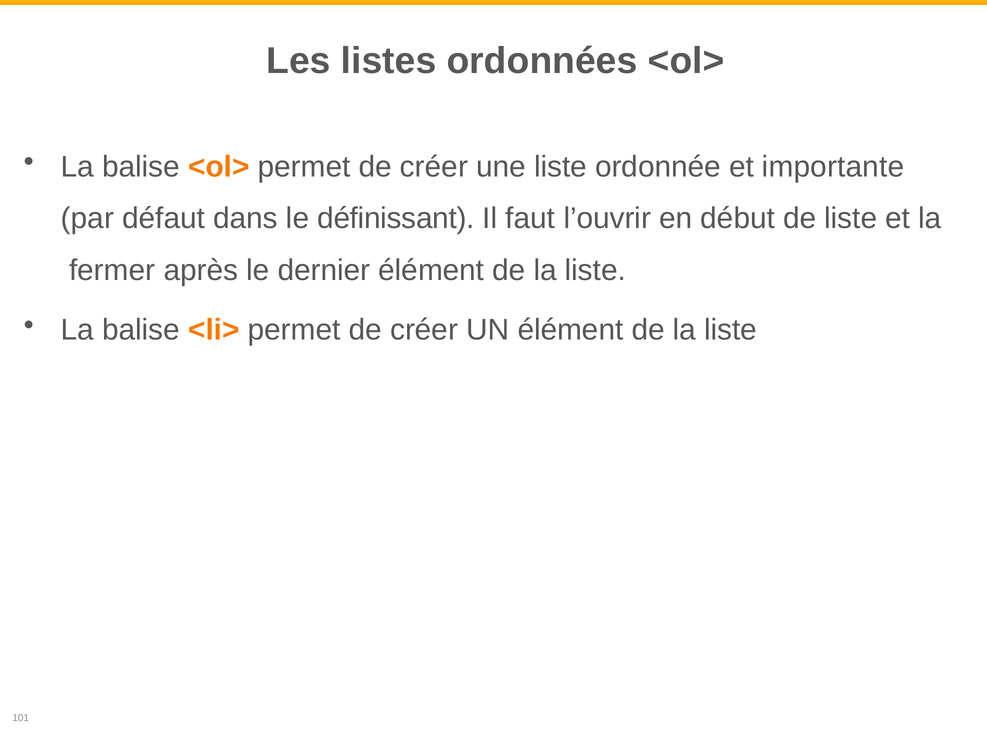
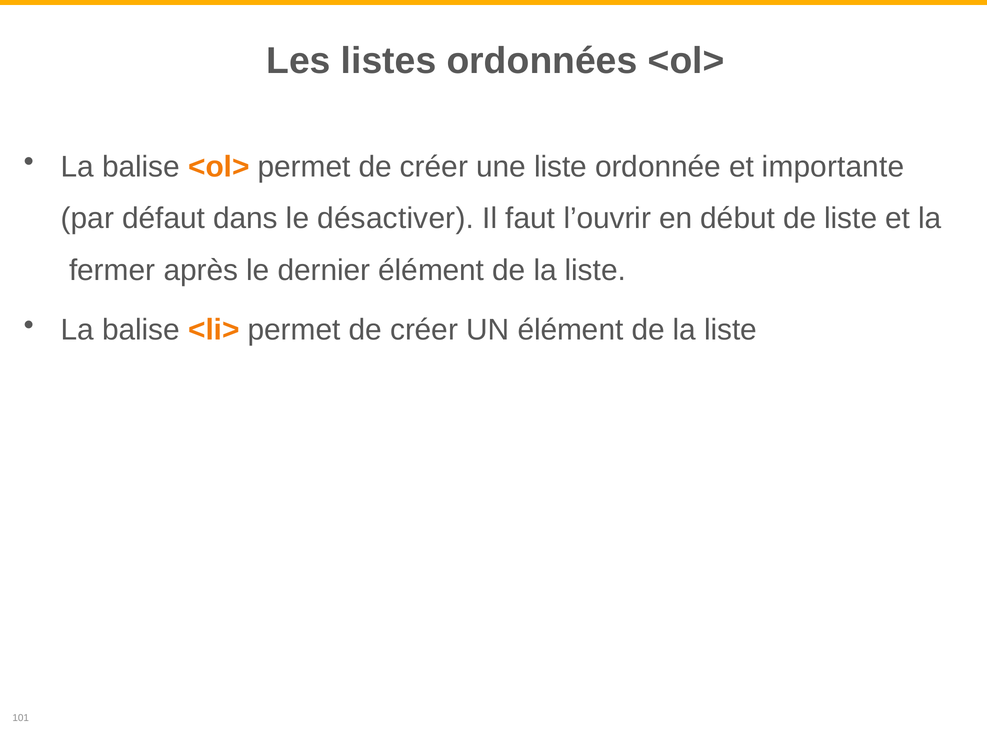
définissant: définissant -> désactiver (396, 218)
